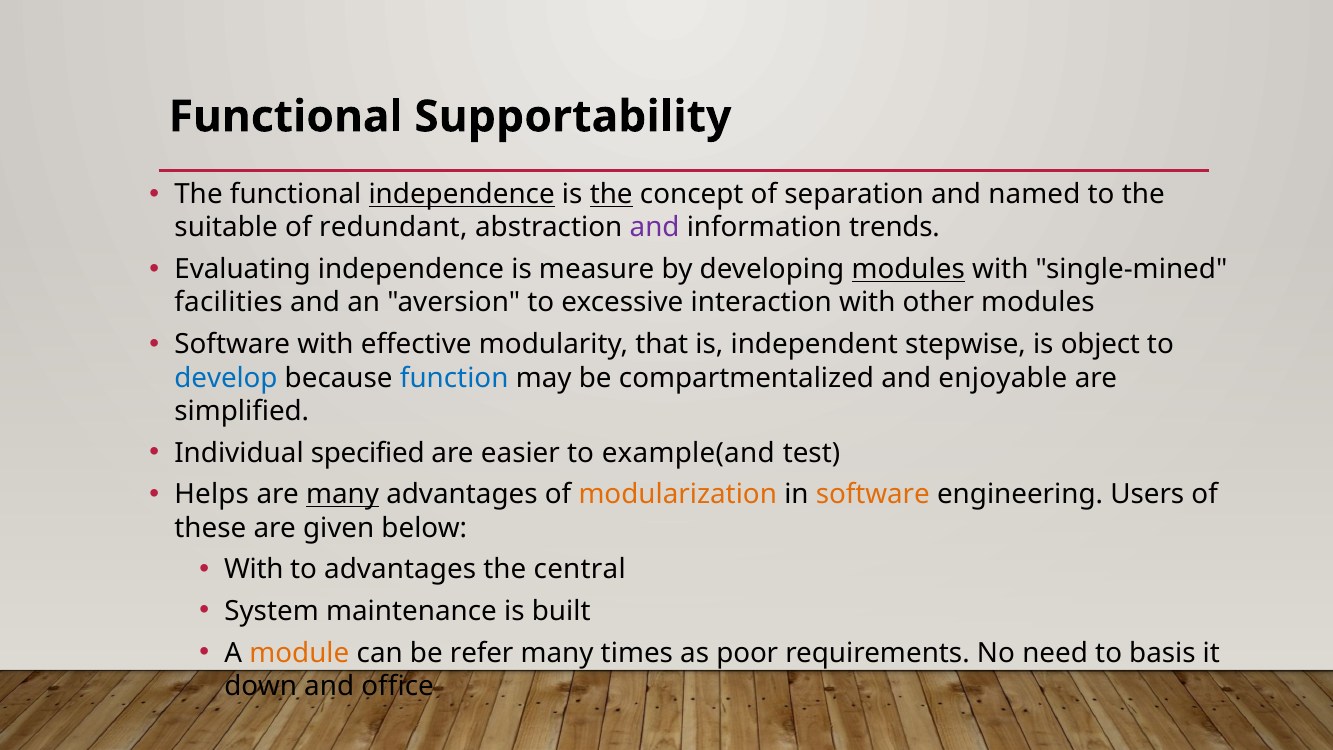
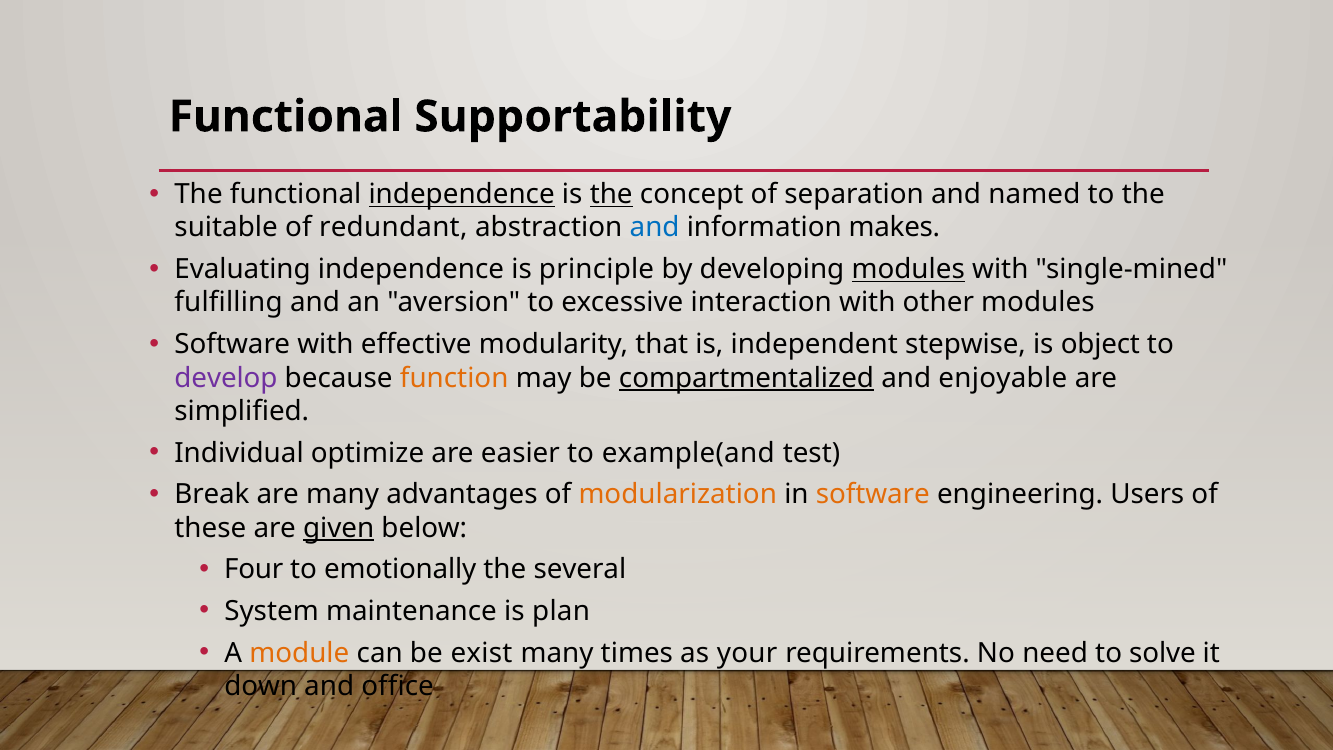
and colour: purple -> blue (655, 228)
trends: trends -> makes (894, 228)
measure: measure -> principle (597, 269)
facilities: facilities -> fulfilling (229, 303)
develop colour: blue -> purple (226, 378)
function colour: blue -> orange (454, 378)
compartmentalized underline: none -> present (746, 378)
specified: specified -> optimize (368, 453)
Helps: Helps -> Break (212, 494)
many underline: present -> none (343, 494)
given underline: none -> present (339, 528)
With: With -> Four (254, 569)
to advantages: advantages -> emotionally (400, 569)
central: central -> several (580, 569)
built: built -> plan (561, 611)
refer: refer -> exist (482, 653)
poor: poor -> your (747, 653)
basis: basis -> solve (1162, 653)
